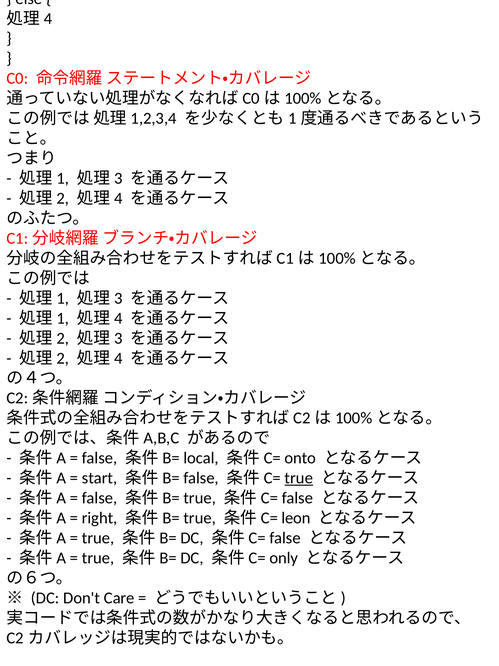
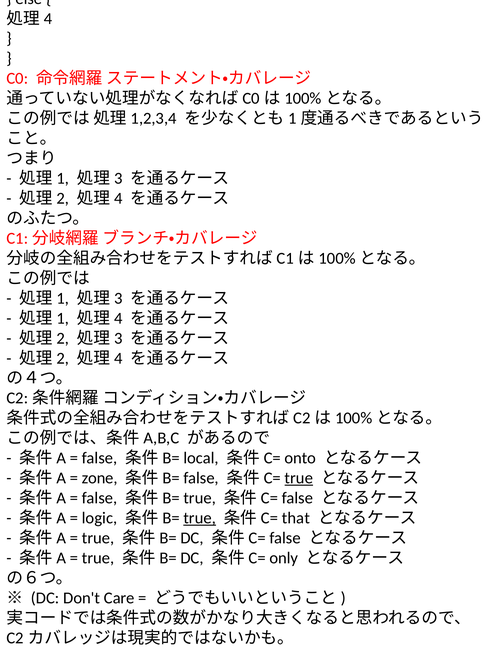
start: start -> zone (100, 478)
right: right -> logic (100, 518)
true underline: none -> present (200, 518)
leon: leon -> that (296, 518)
